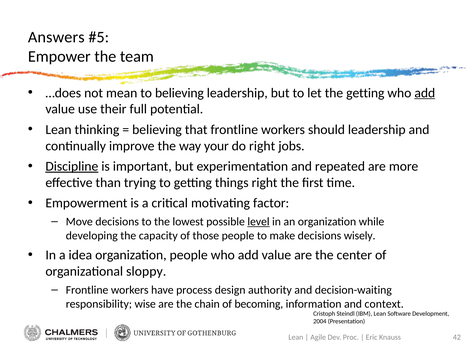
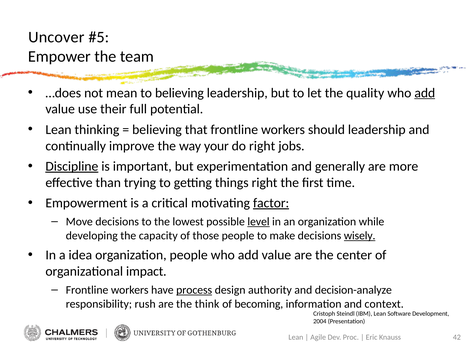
Answers: Answers -> Uncover (56, 37)
the getting: getting -> quality (365, 93)
repeated: repeated -> generally (340, 167)
factor underline: none -> present (271, 203)
wisely underline: none -> present (360, 236)
sloppy: sloppy -> impact (146, 272)
process underline: none -> present (194, 290)
decision-waiting: decision-waiting -> decision-analyze (353, 290)
wise: wise -> rush (145, 304)
chain: chain -> think (207, 304)
